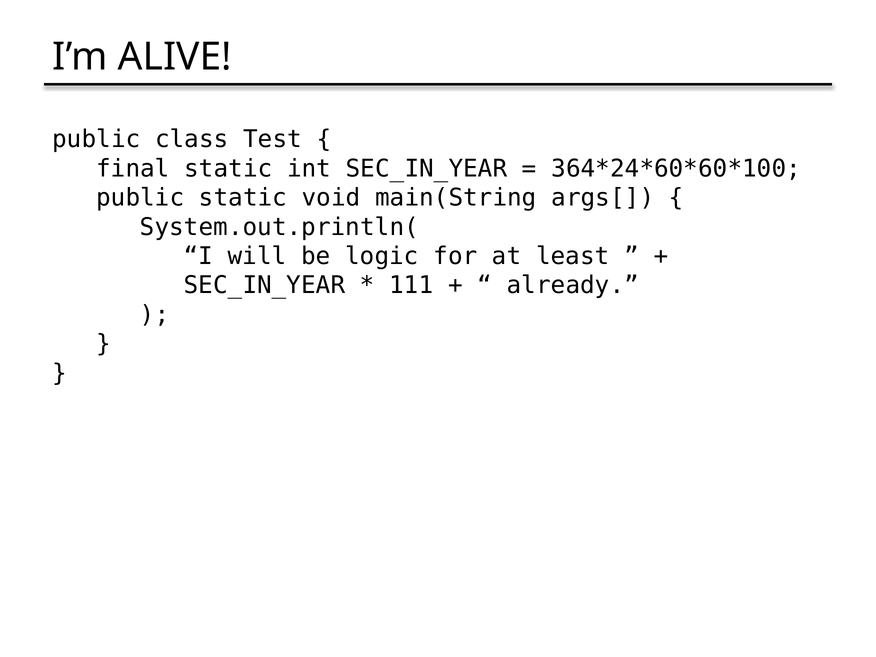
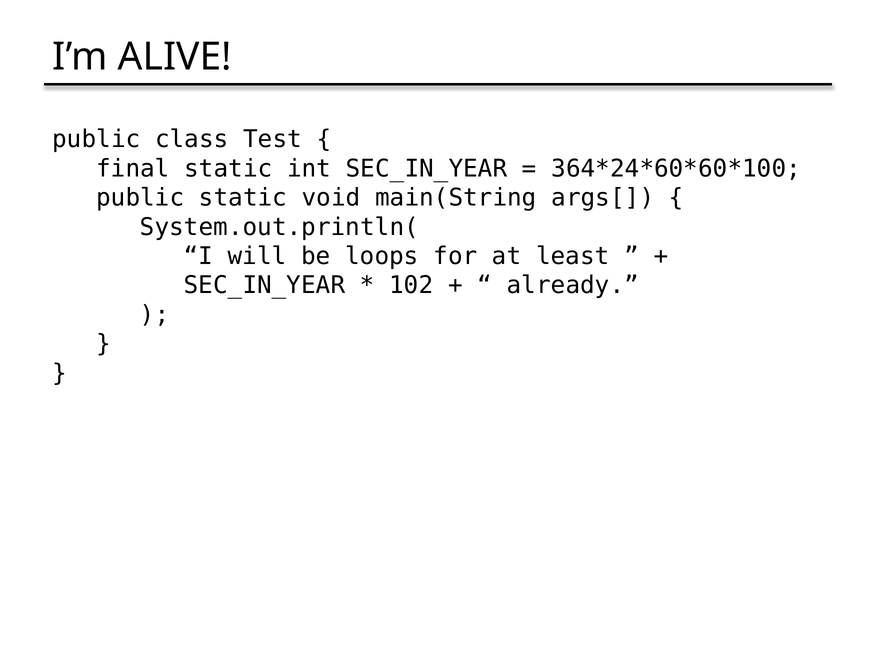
logic: logic -> loops (382, 256)
111: 111 -> 102 (411, 285)
